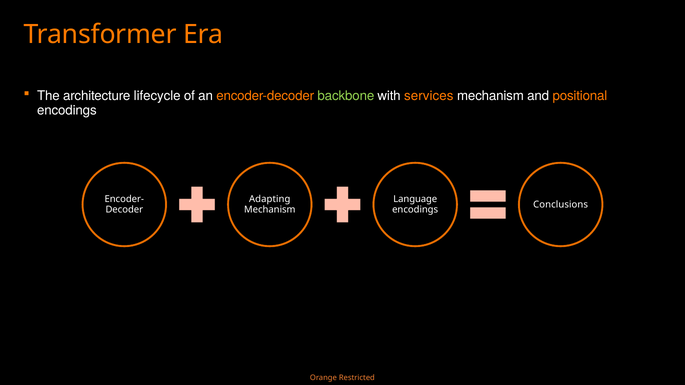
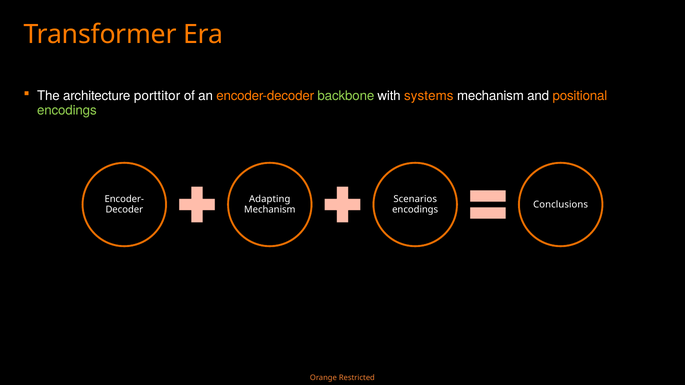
lifecycle: lifecycle -> porttitor (157, 96)
services: services -> systems (429, 96)
encodings colour: white -> light green (67, 110)
Language: Language -> Scenarios (415, 199)
